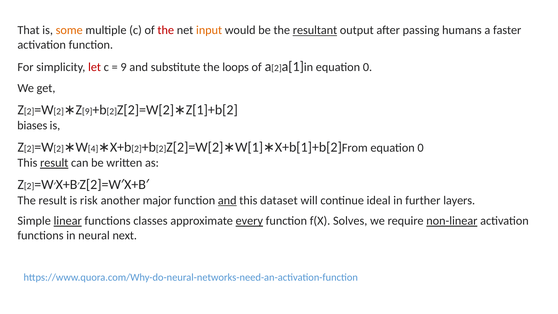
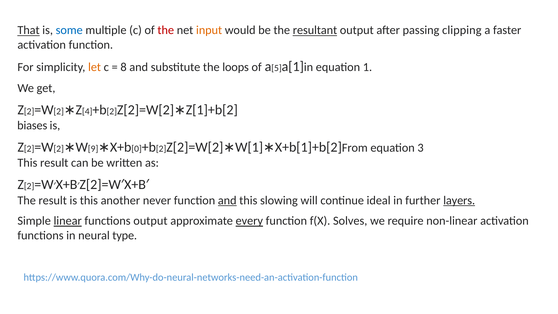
That underline: none -> present (29, 30)
some colour: orange -> blue (69, 30)
humans: humans -> clipping (462, 30)
let colour: red -> orange (95, 67)
9: 9 -> 8 (124, 67)
a 2: 2 -> 5 (277, 68)
in equation 0: 0 -> 1 (367, 67)
9: 9 -> 4 (87, 111)
0: 0 -> 3 (421, 148)
4: 4 -> 9 (93, 149)
2: 2 -> 0 (137, 149)
result underline: present -> none (54, 163)
is risk: risk -> this (89, 200)
major: major -> never (157, 200)
dataset: dataset -> slowing (279, 200)
layers underline: none -> present (459, 200)
functions classes: classes -> output (150, 221)
non-linear underline: present -> none (452, 221)
next: next -> type (125, 235)
